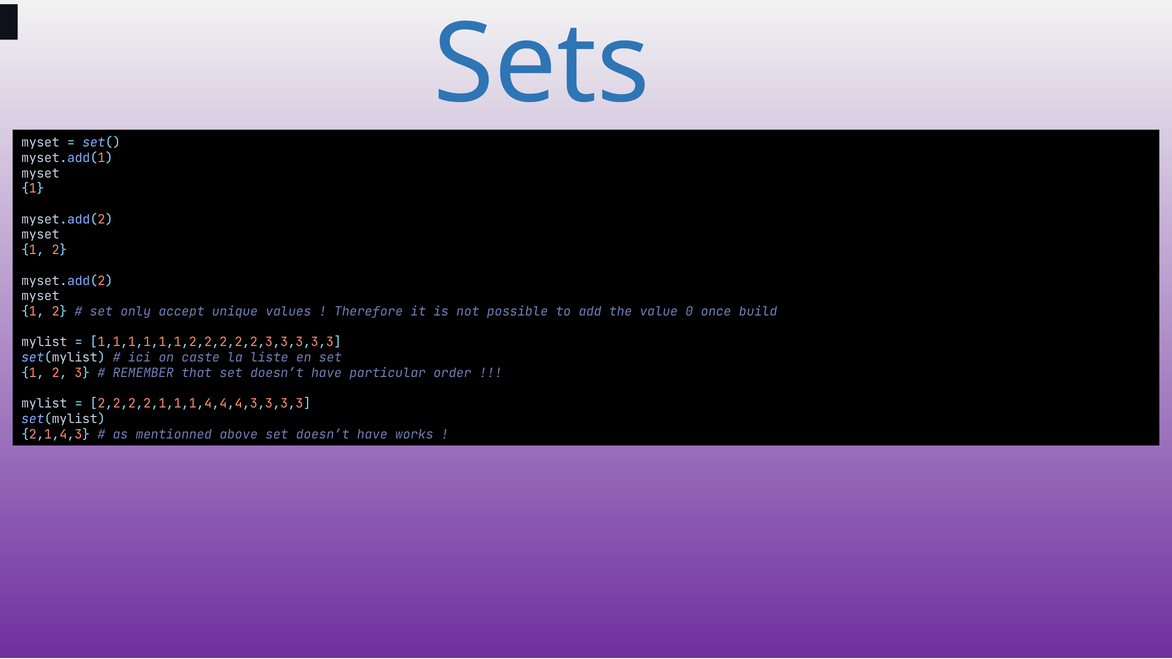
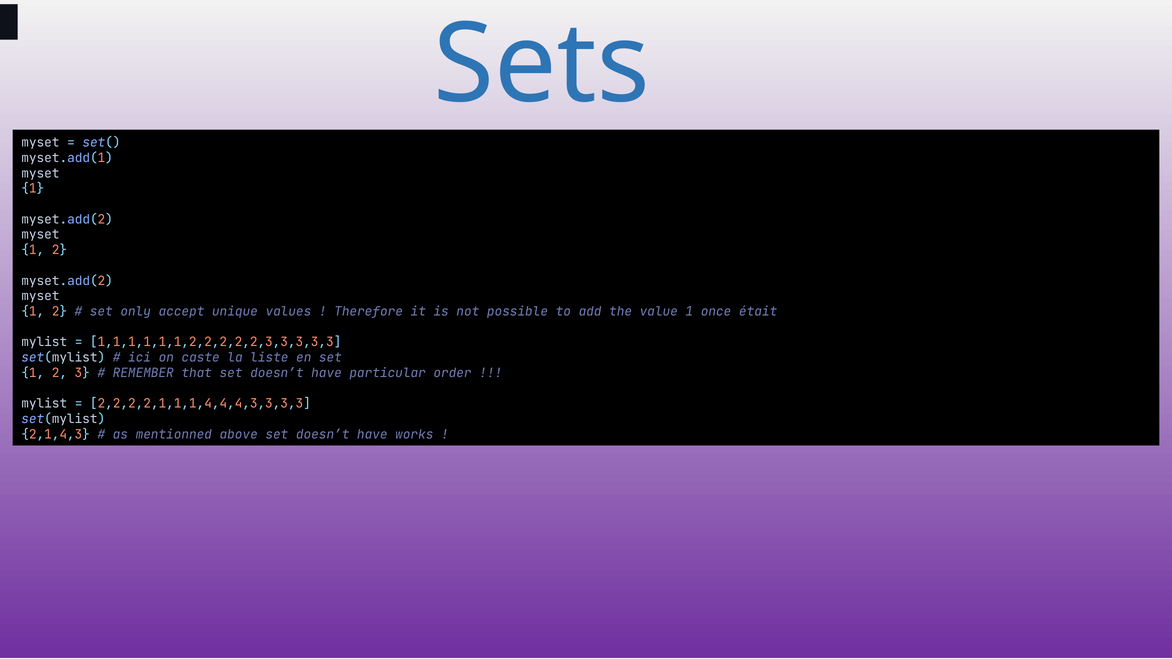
value 0: 0 -> 1 (689, 312)
build: build -> était (758, 312)
